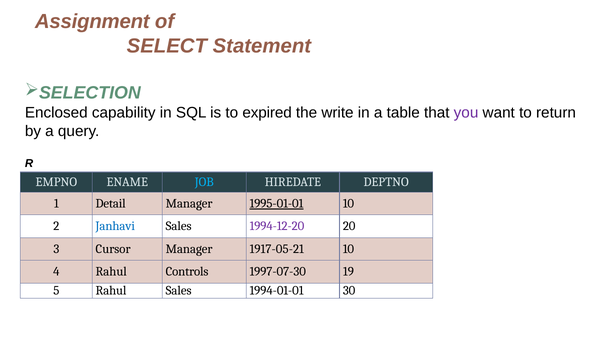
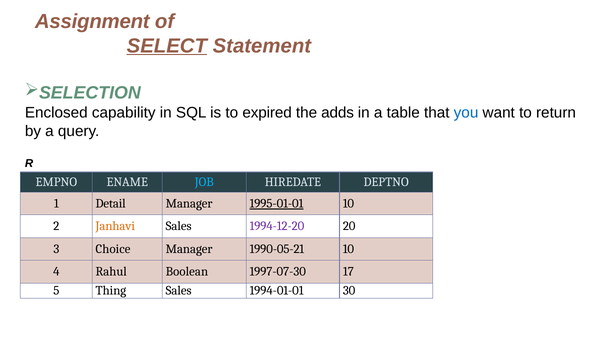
SELECT underline: none -> present (167, 46)
write: write -> adds (338, 113)
you colour: purple -> blue (466, 113)
Janhavi colour: blue -> orange (115, 226)
Cursor: Cursor -> Choice (113, 249)
1917-05-21: 1917-05-21 -> 1990-05-21 (277, 249)
Controls: Controls -> Boolean (187, 271)
19: 19 -> 17 (348, 271)
5 Rahul: Rahul -> Thing (111, 290)
